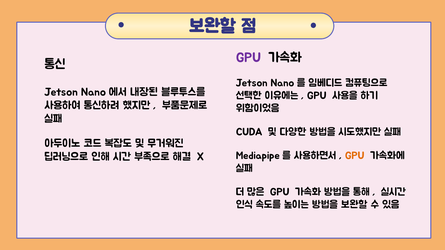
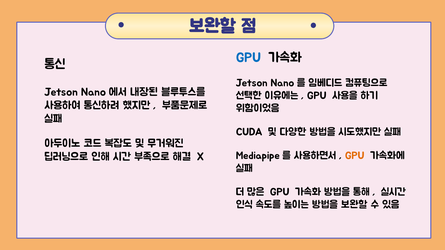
GPU colour: purple -> blue (248, 58)
